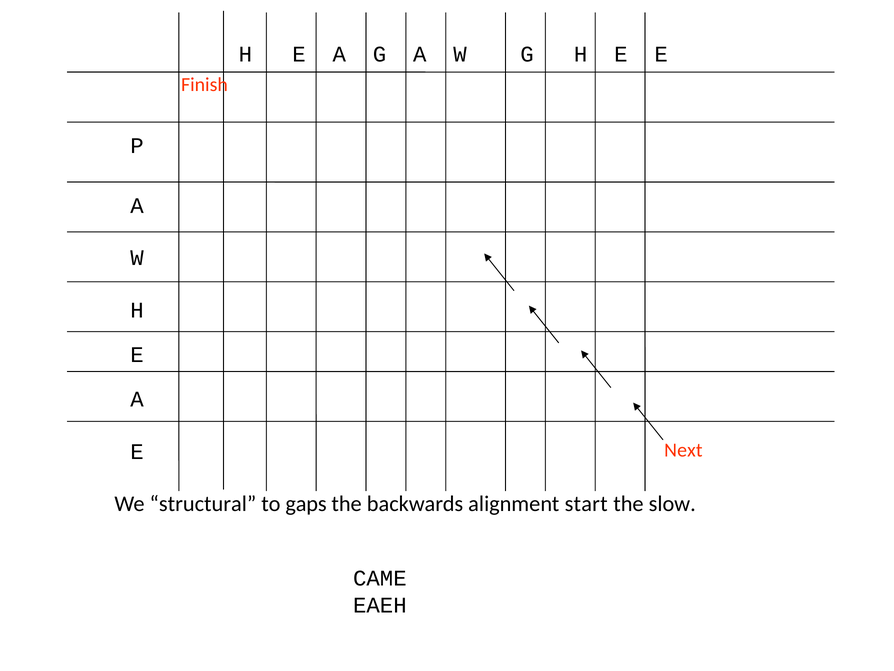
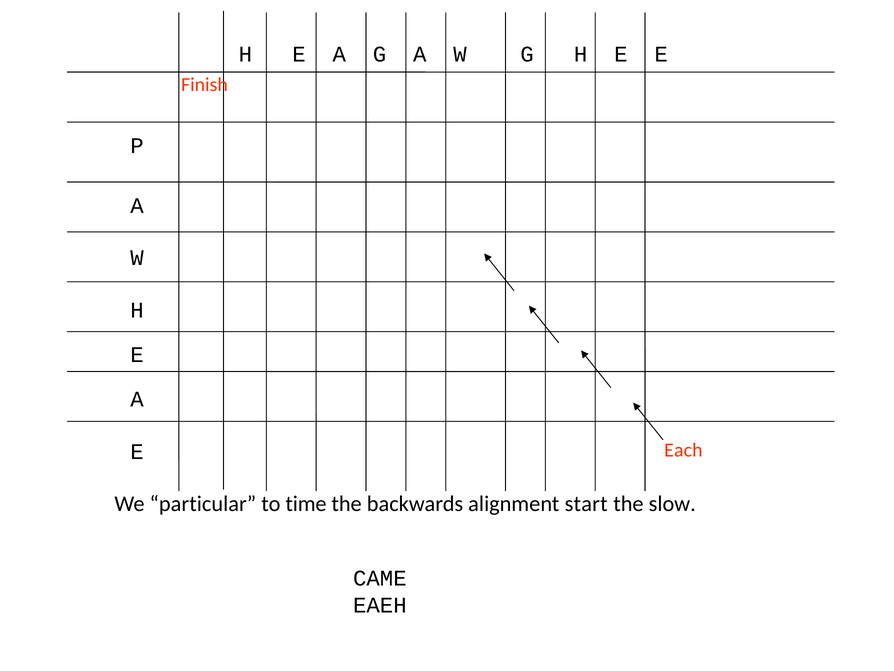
Next: Next -> Each (683, 450)
structural: structural -> particular (203, 504)
gaps: gaps -> time (306, 504)
